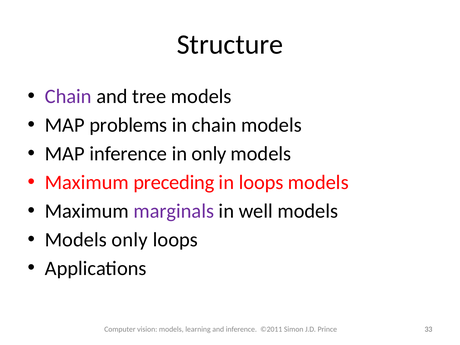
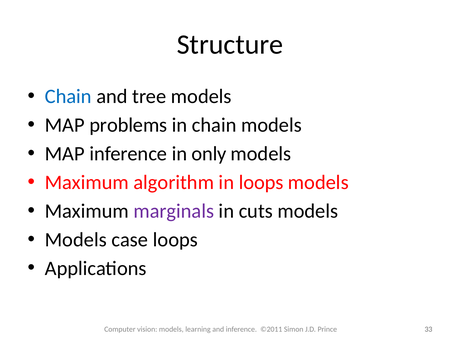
Chain colour: purple -> blue (68, 96)
preceding: preceding -> algorithm (174, 182)
well: well -> cuts (256, 211)
Models only: only -> case (130, 240)
